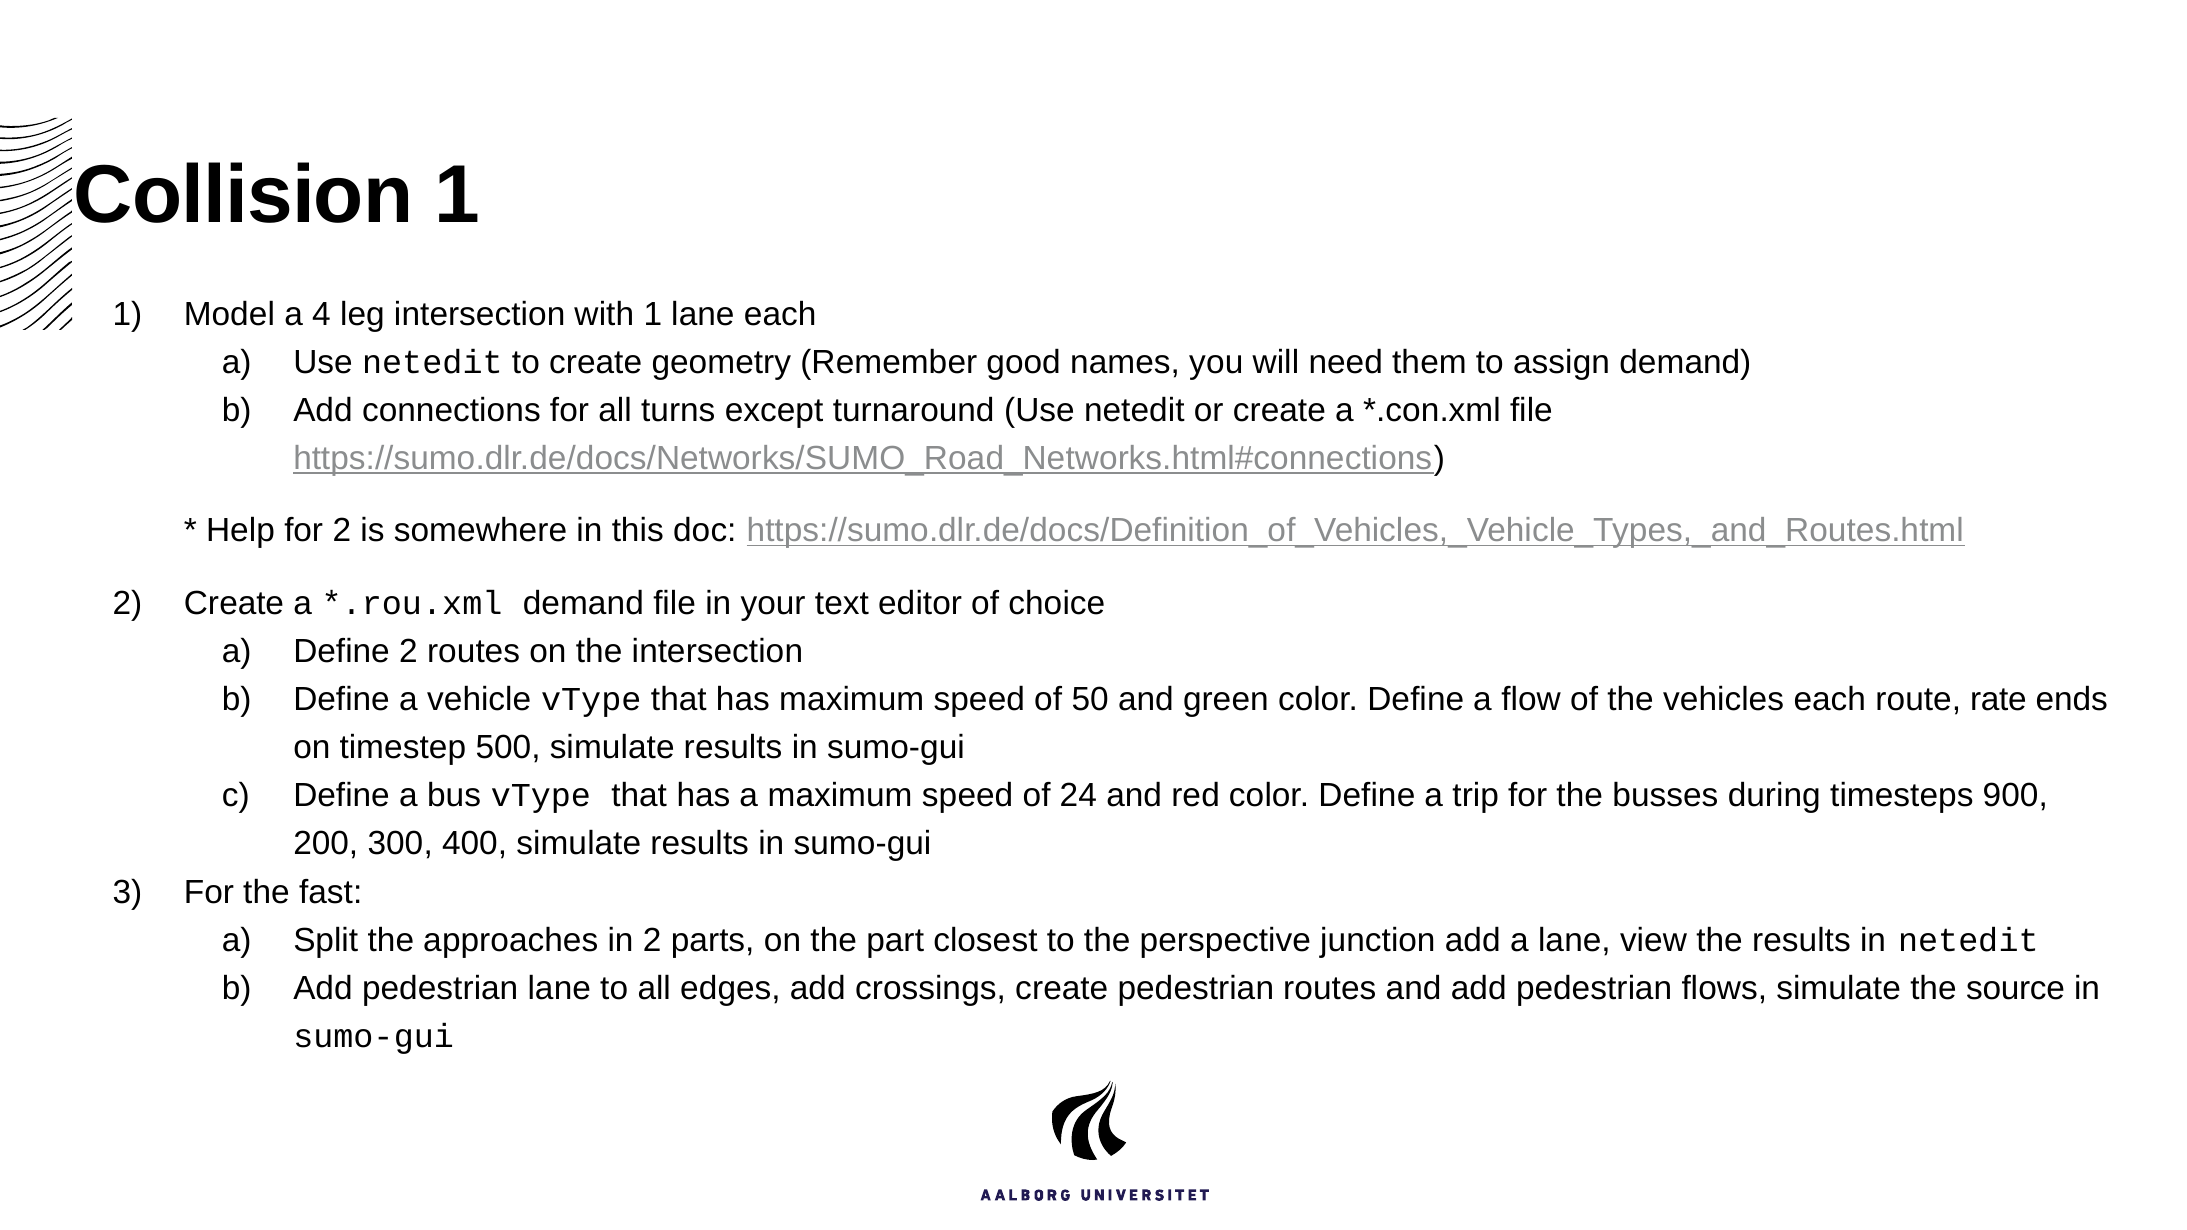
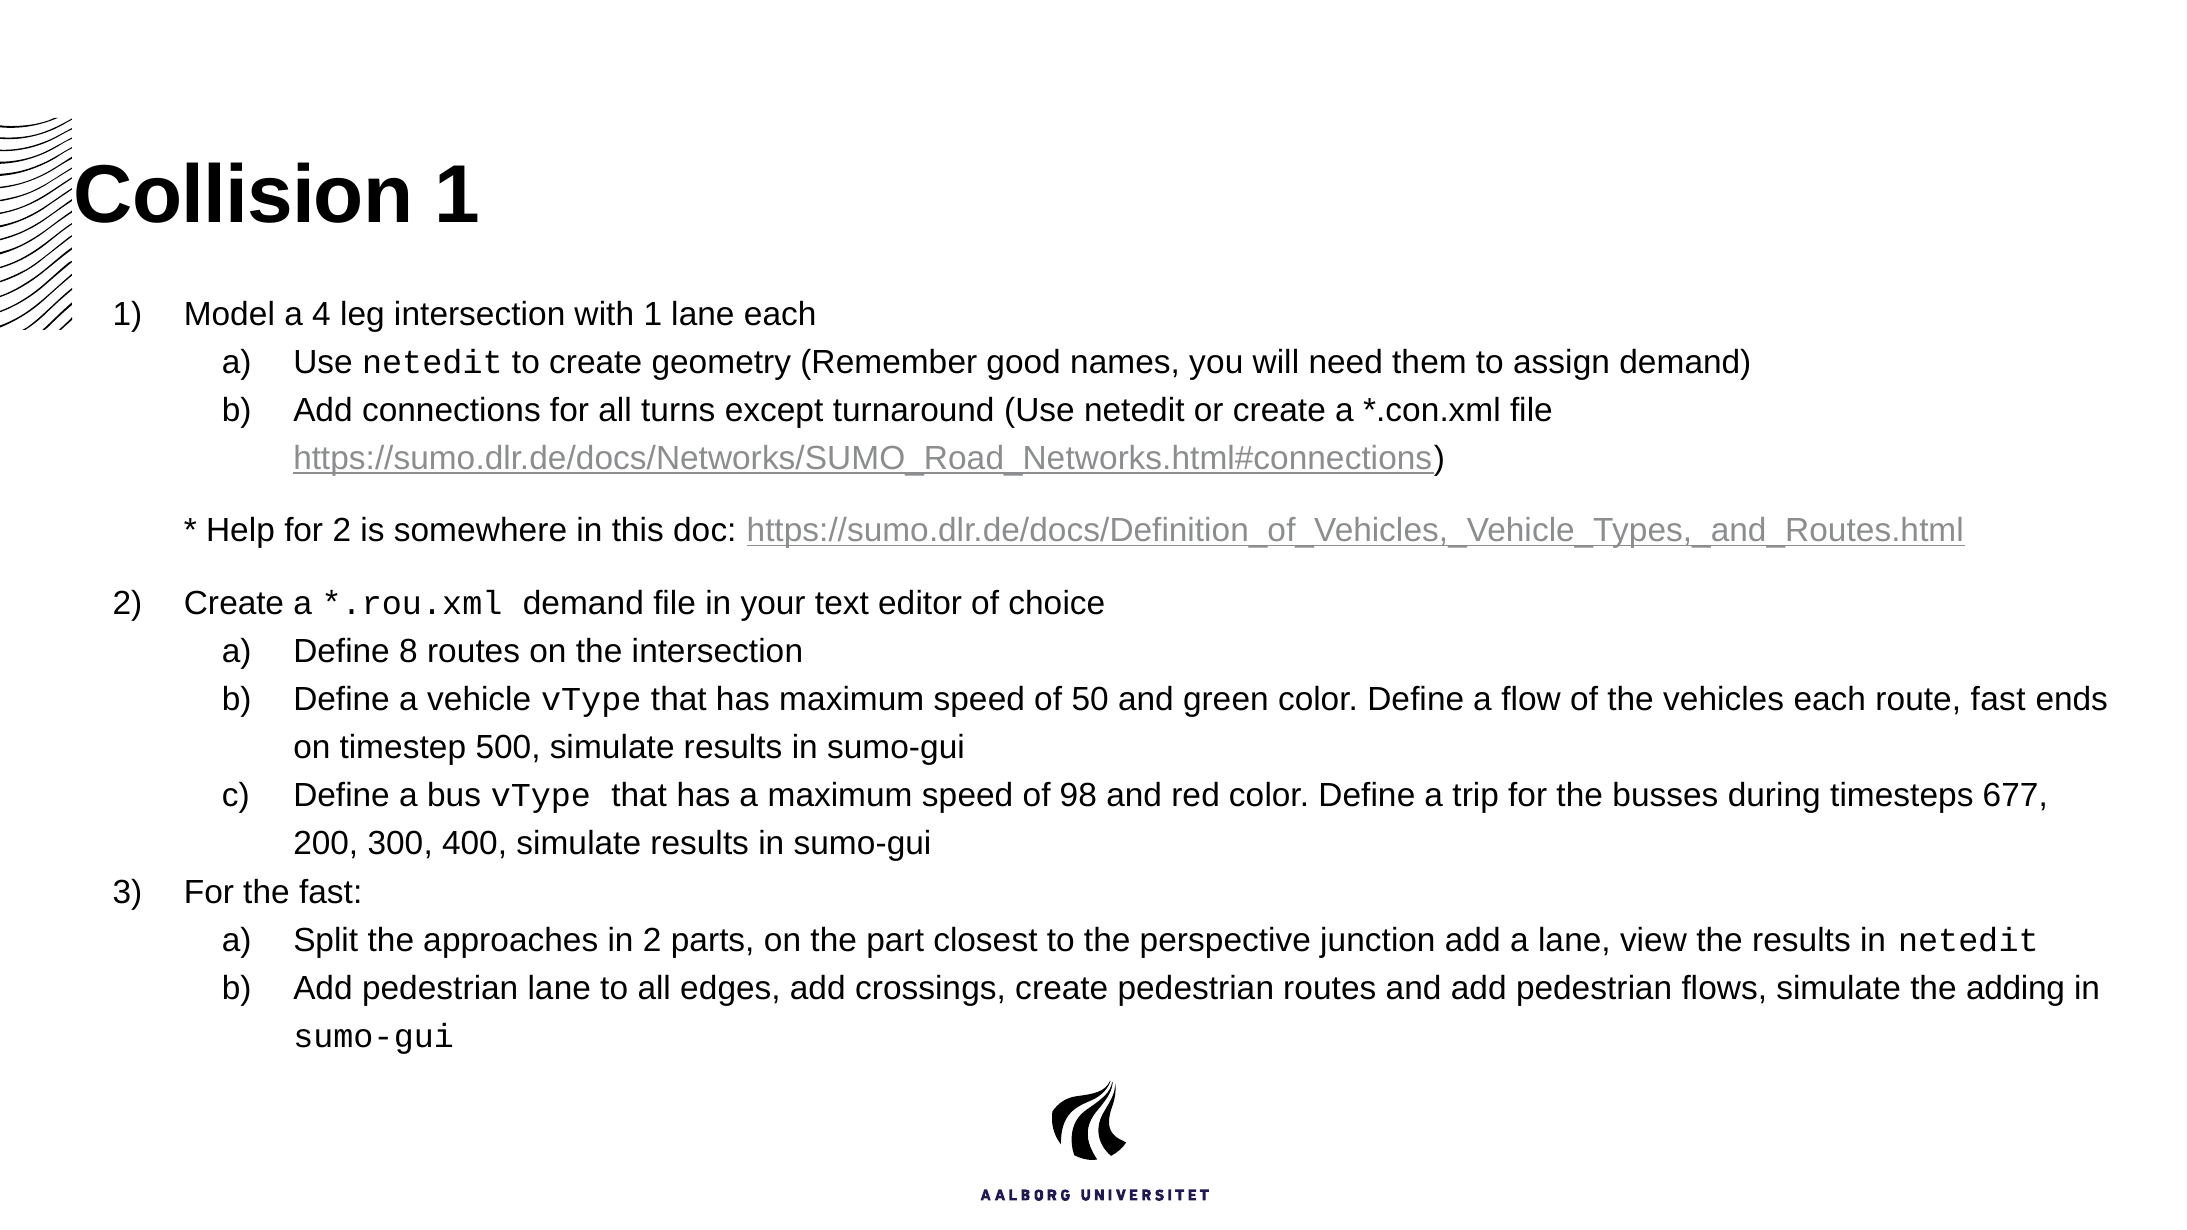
Define 2: 2 -> 8 (408, 652)
route rate: rate -> fast (1998, 700)
24: 24 -> 98 (1078, 796)
900: 900 -> 677 (2015, 796)
source: source -> adding (2016, 988)
